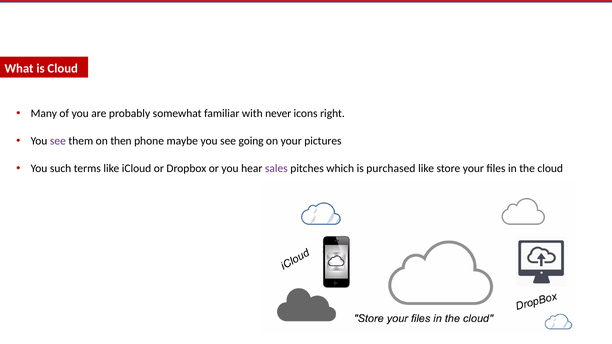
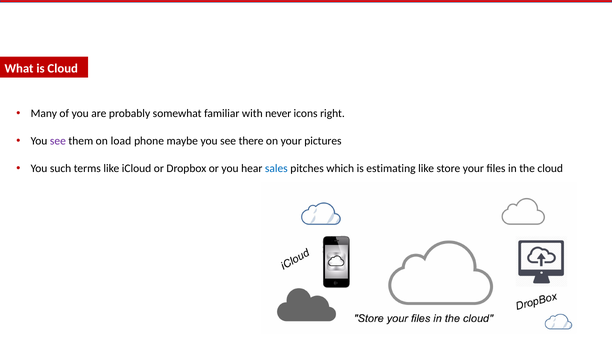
then: then -> load (121, 141)
going: going -> there (251, 141)
sales colour: purple -> blue (276, 169)
purchased: purchased -> estimating (391, 169)
